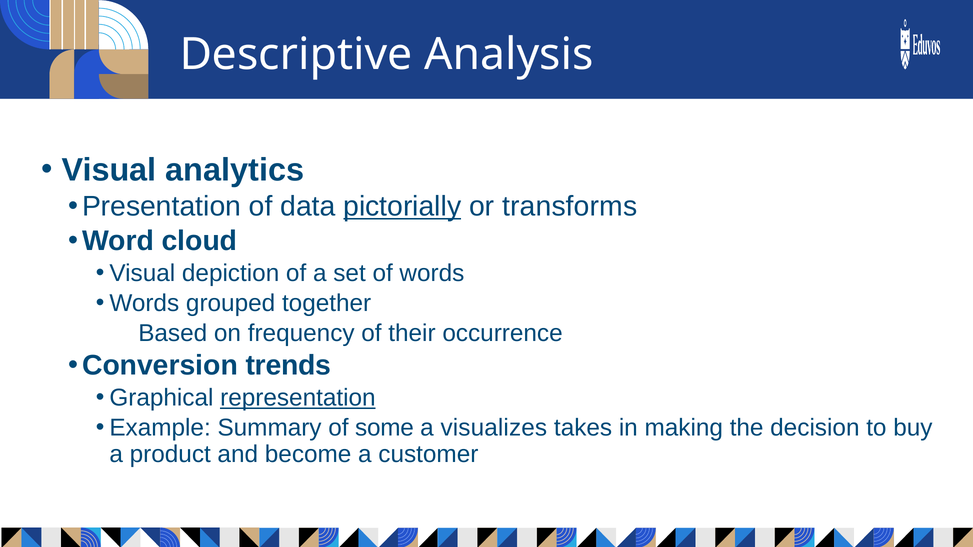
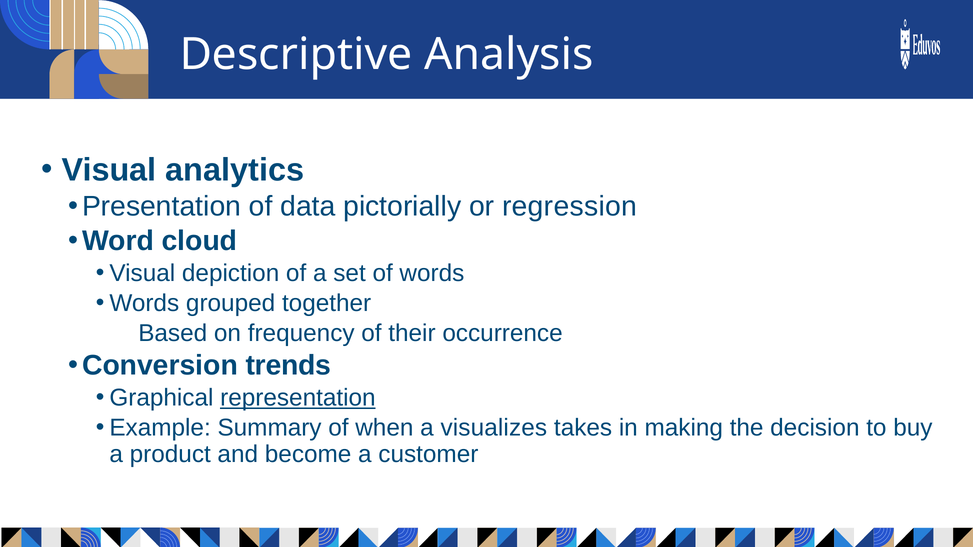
pictorially underline: present -> none (402, 207)
transforms: transforms -> regression (570, 207)
some: some -> when (384, 428)
